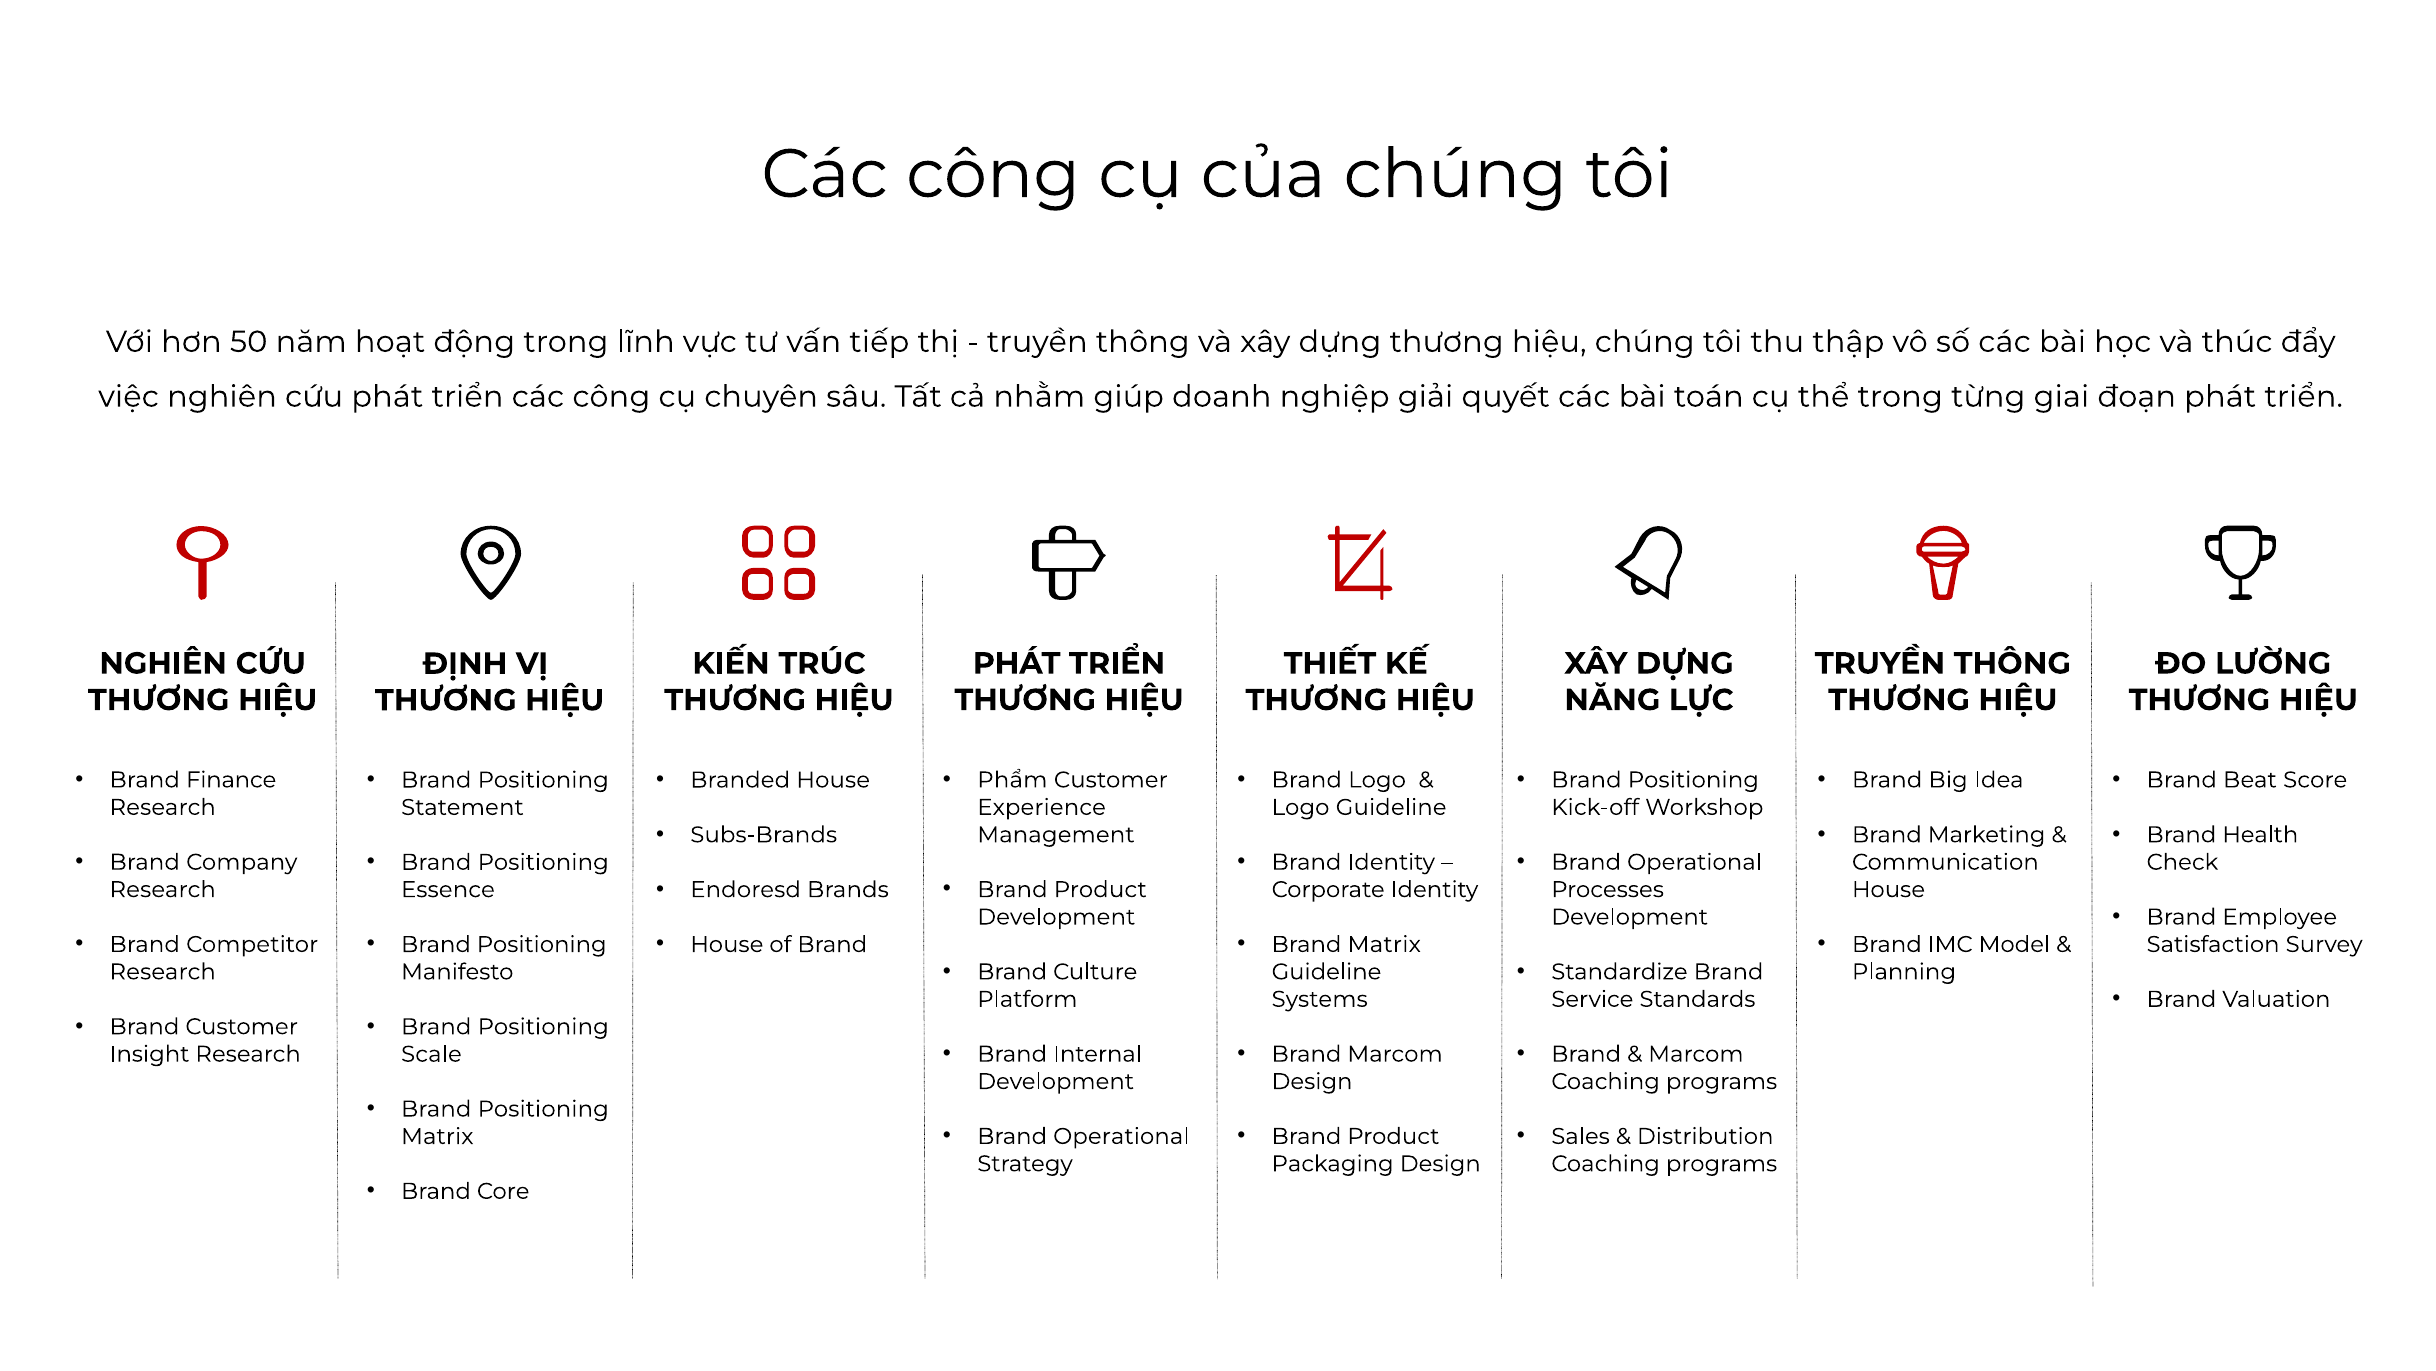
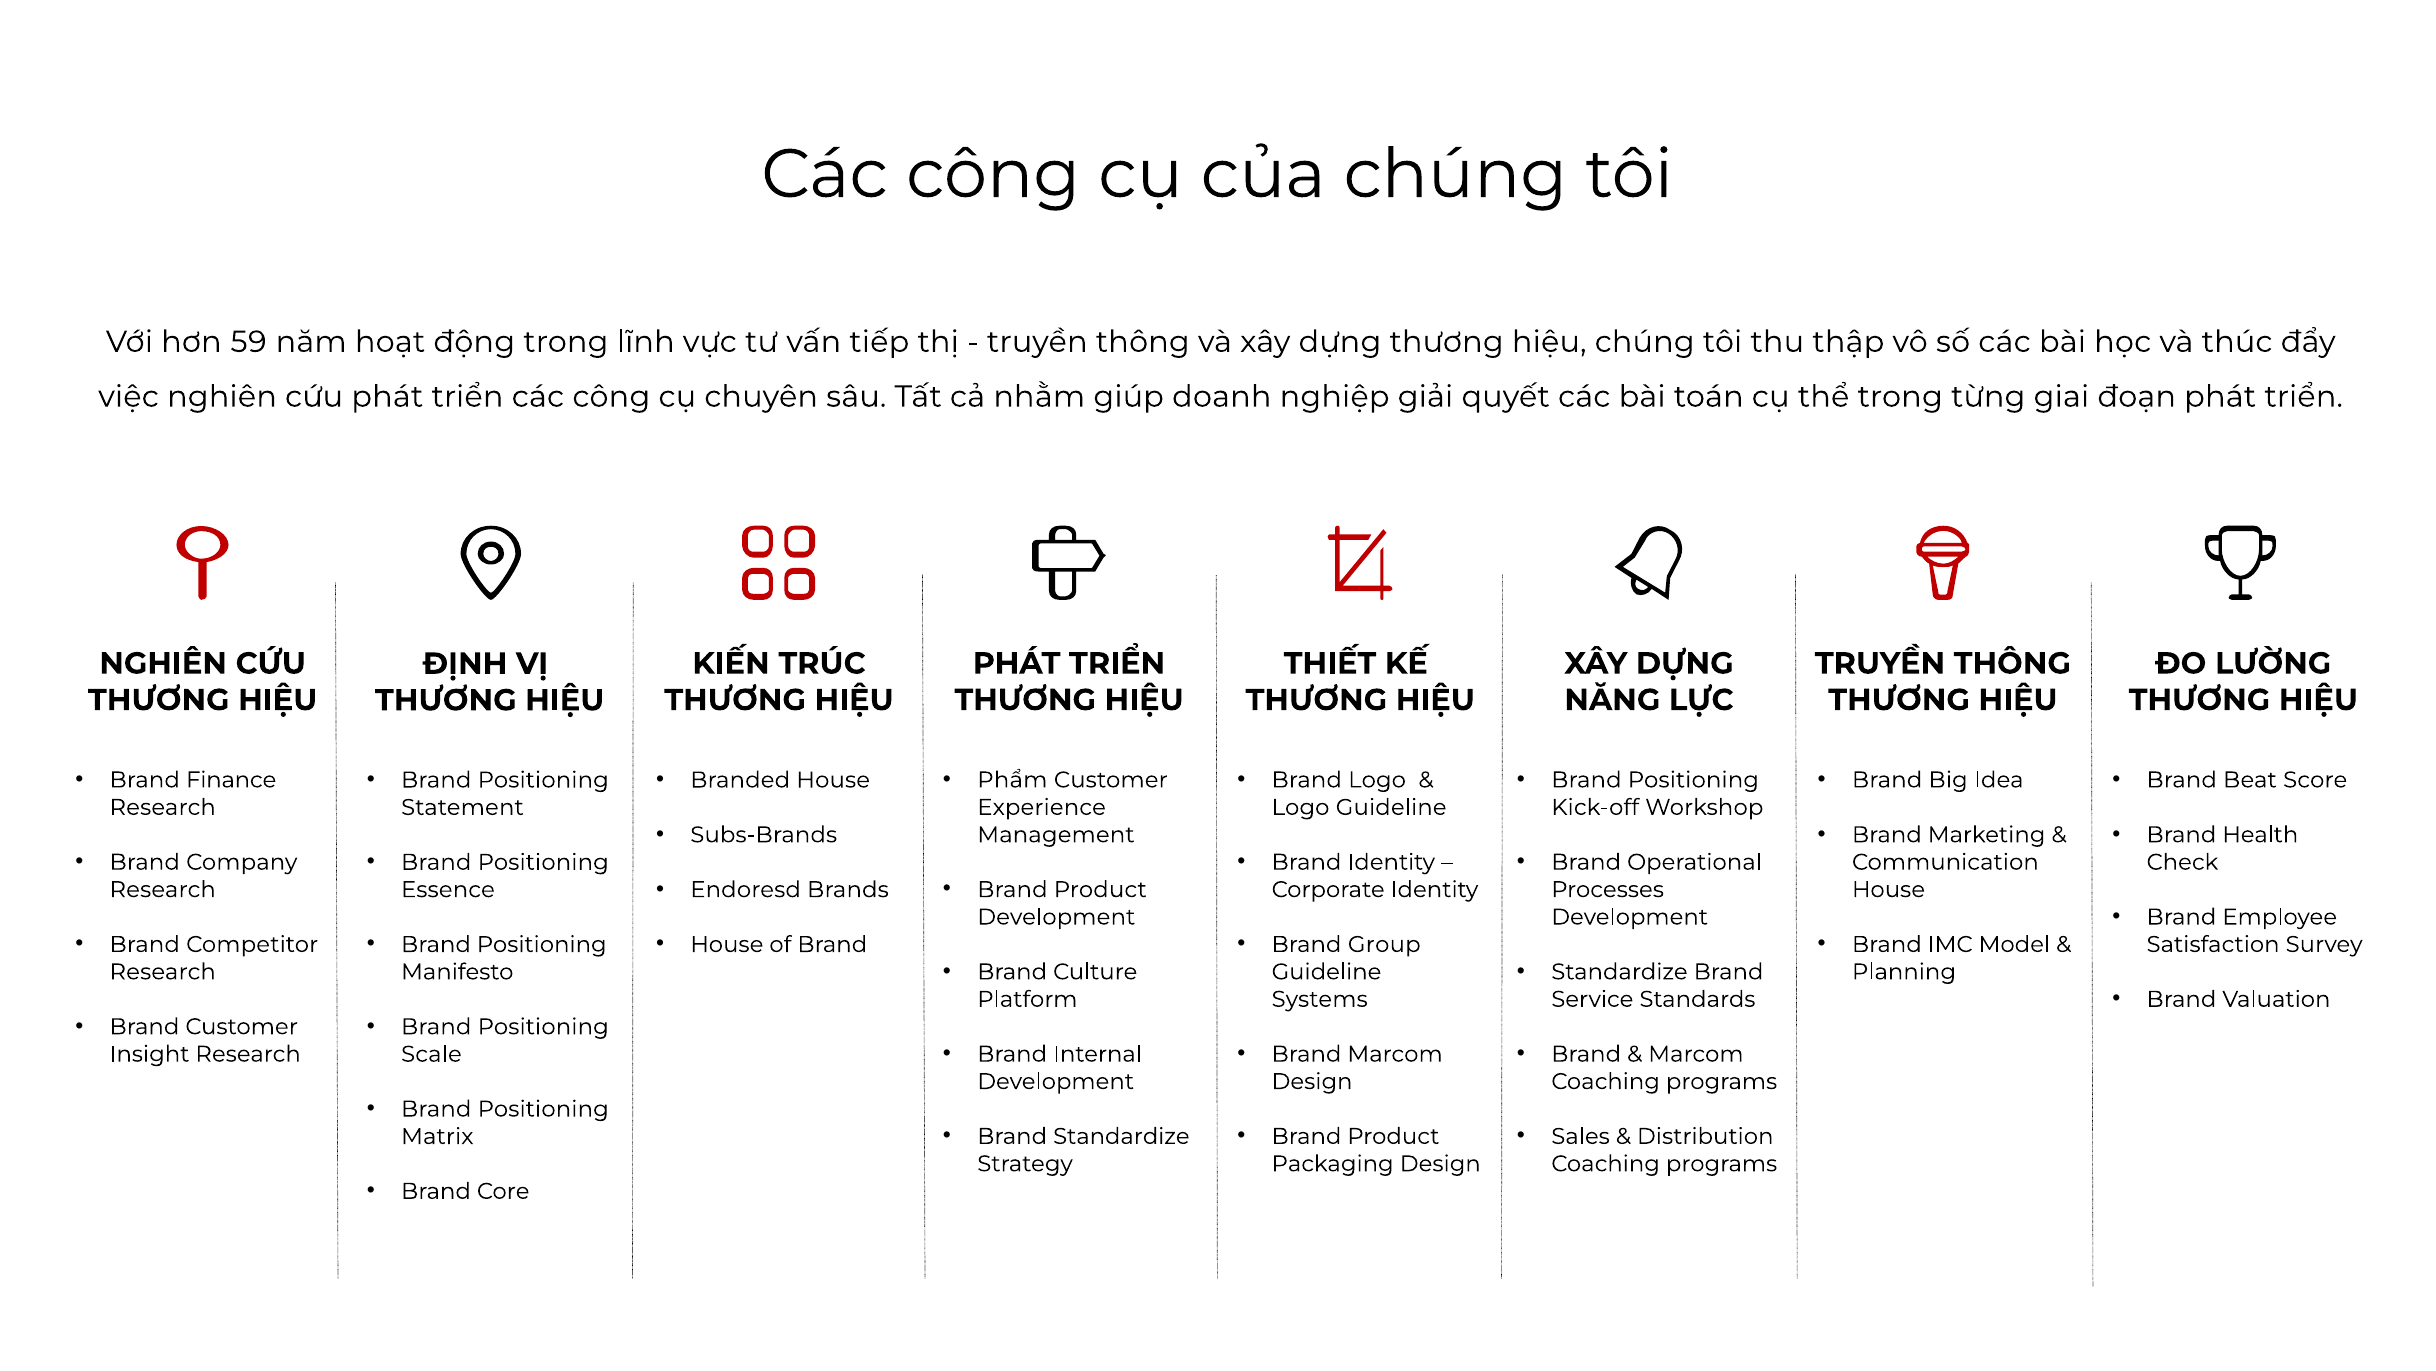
50: 50 -> 59 (248, 342)
Brand Matrix: Matrix -> Group (1384, 944)
Operational: Operational -> Standardize (1121, 1136)
